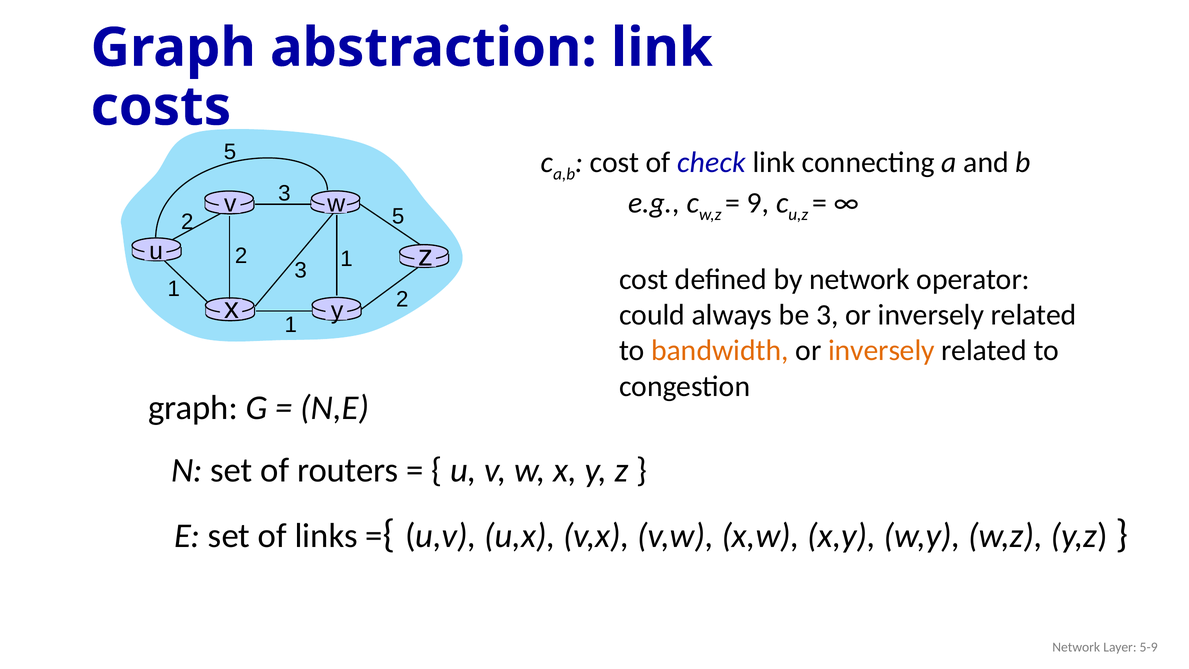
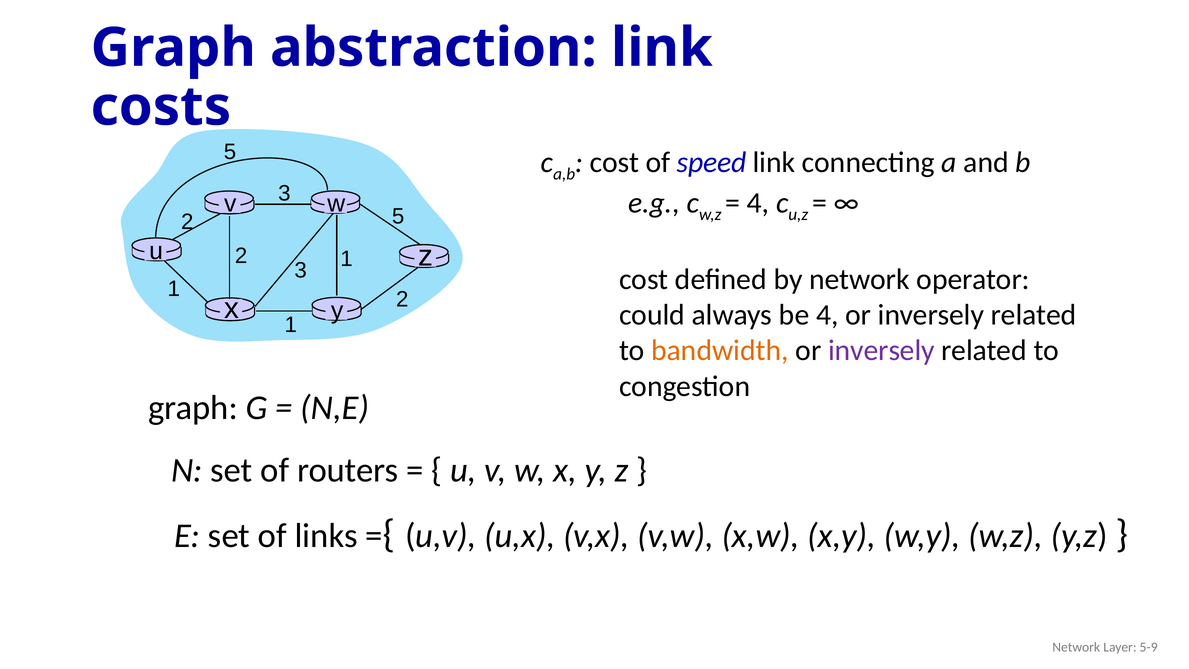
check: check -> speed (712, 162)
9: 9 -> 4 (758, 203)
be 3: 3 -> 4 (827, 315)
inversely colour: orange -> purple (881, 351)
